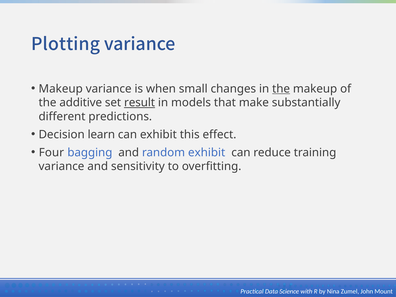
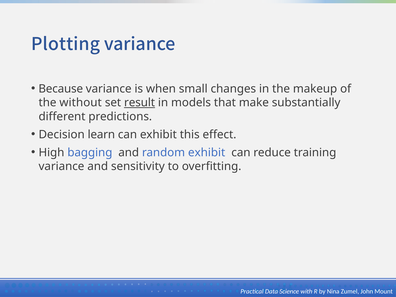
Makeup: Makeup -> Because (61, 89)
the underline: present -> none (281, 89)
additive: additive -> without (81, 103)
Four: Four -> High (51, 152)
